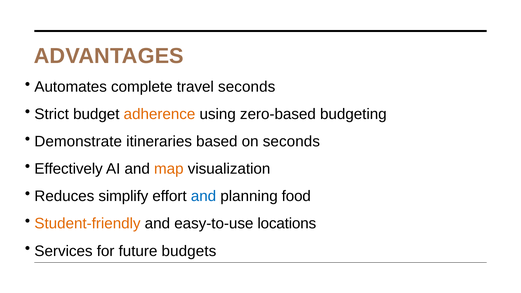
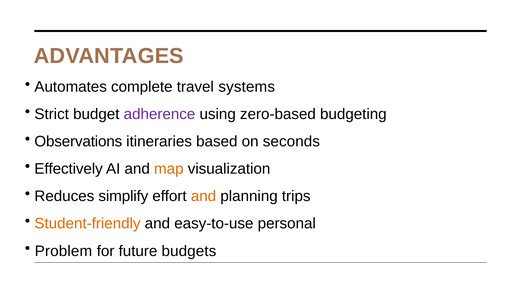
travel seconds: seconds -> systems (247, 87)
adherence colour: orange -> purple (160, 114)
Demonstrate: Demonstrate -> Observations (78, 142)
and colour: blue -> orange (204, 196)
food: food -> trips (296, 196)
locations: locations -> personal (287, 224)
Services: Services -> Problem (63, 251)
